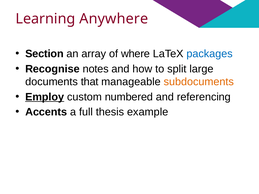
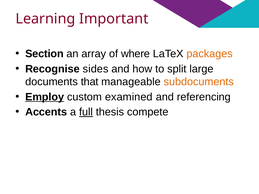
Anywhere: Anywhere -> Important (114, 19)
packages colour: blue -> orange (210, 54)
notes: notes -> sides (96, 69)
numbered: numbered -> examined (129, 97)
full underline: none -> present (86, 112)
example: example -> compete (148, 112)
